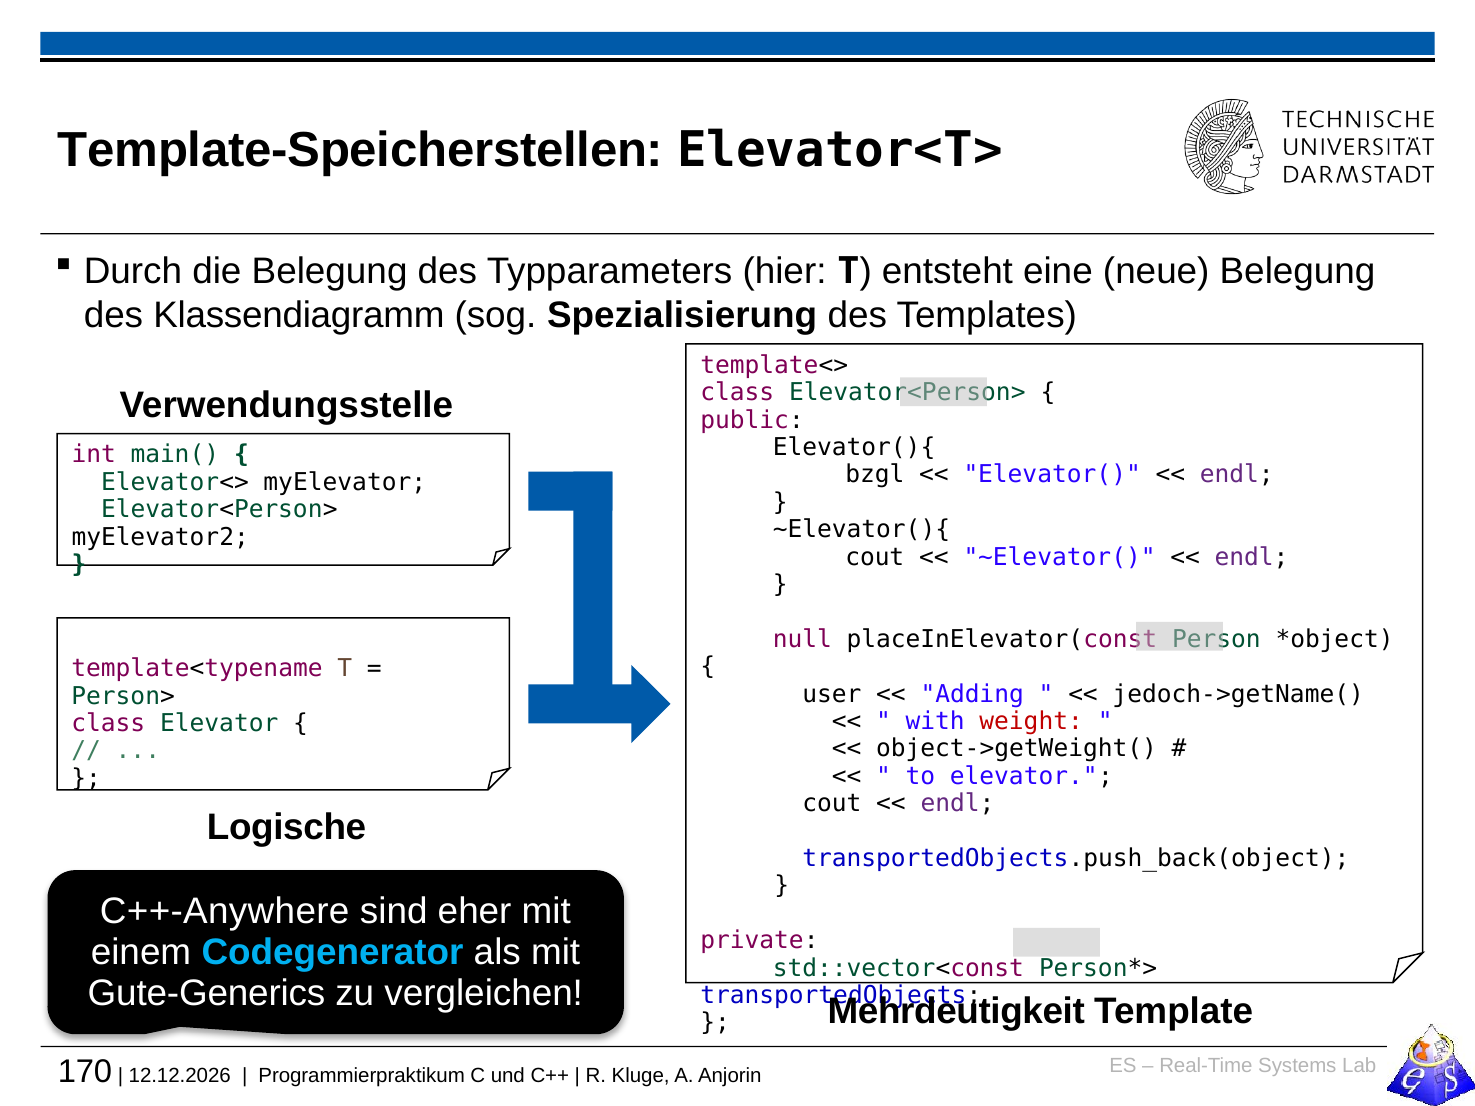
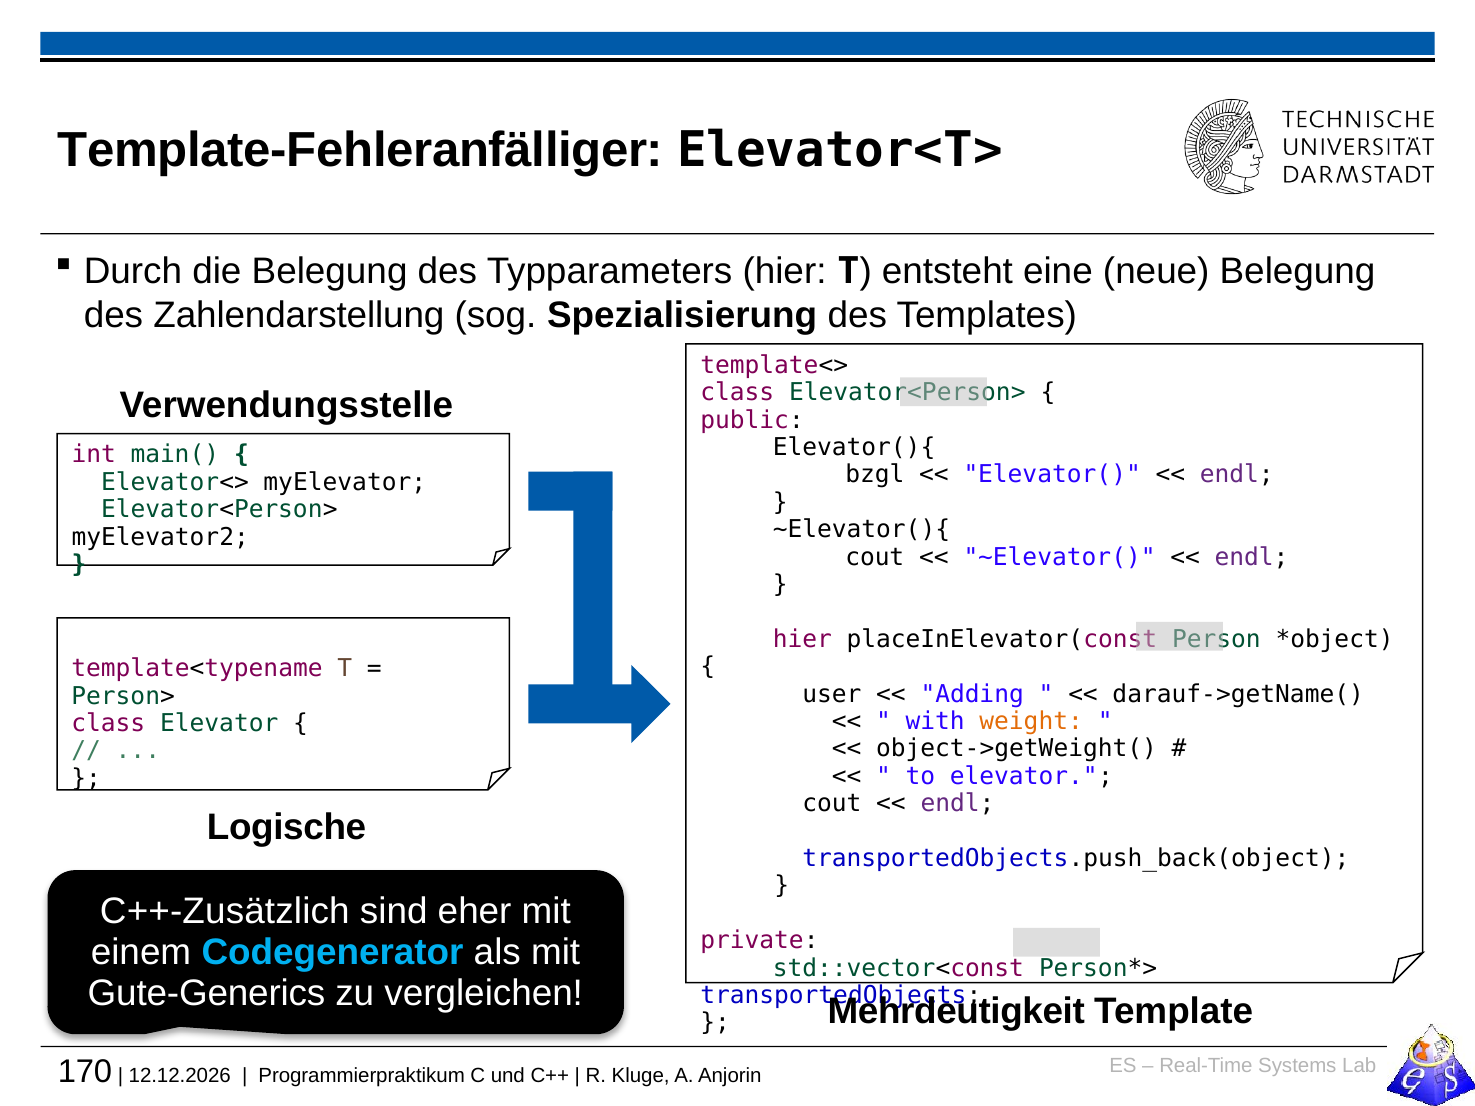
Template-Speicherstellen: Template-Speicherstellen -> Template-Fehleranfälliger (361, 150)
Klassendiagramm: Klassendiagramm -> Zahlendarstellung (299, 316)
null: null -> hier (802, 639)
jedoch->getName(: jedoch->getName( -> darauf->getName( (1238, 694)
weight colour: red -> orange (1031, 721)
C++-Anywhere: C++-Anywhere -> C++-Zusätzlich (225, 911)
